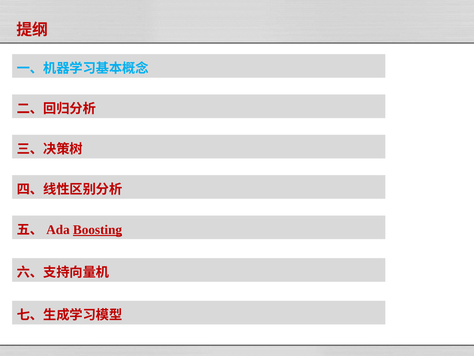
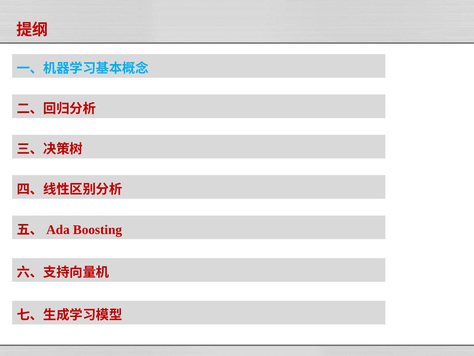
Boosting underline: present -> none (98, 230)
